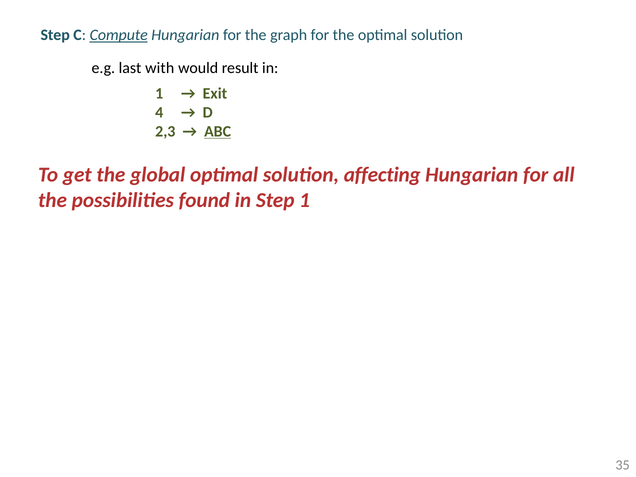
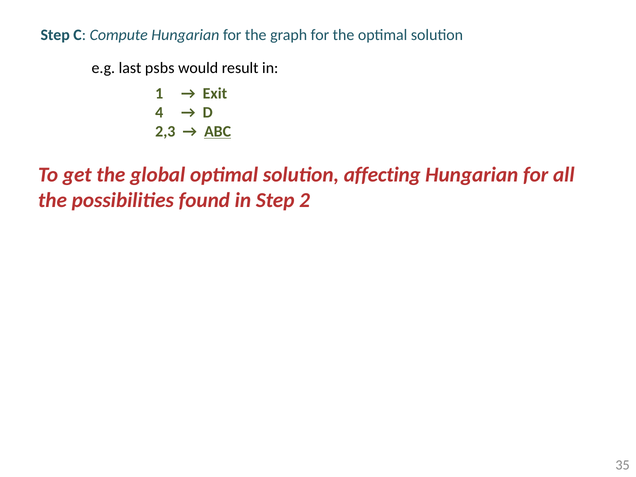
Compute underline: present -> none (119, 35)
with: with -> psbs (160, 68)
Step 1: 1 -> 2 (305, 200)
